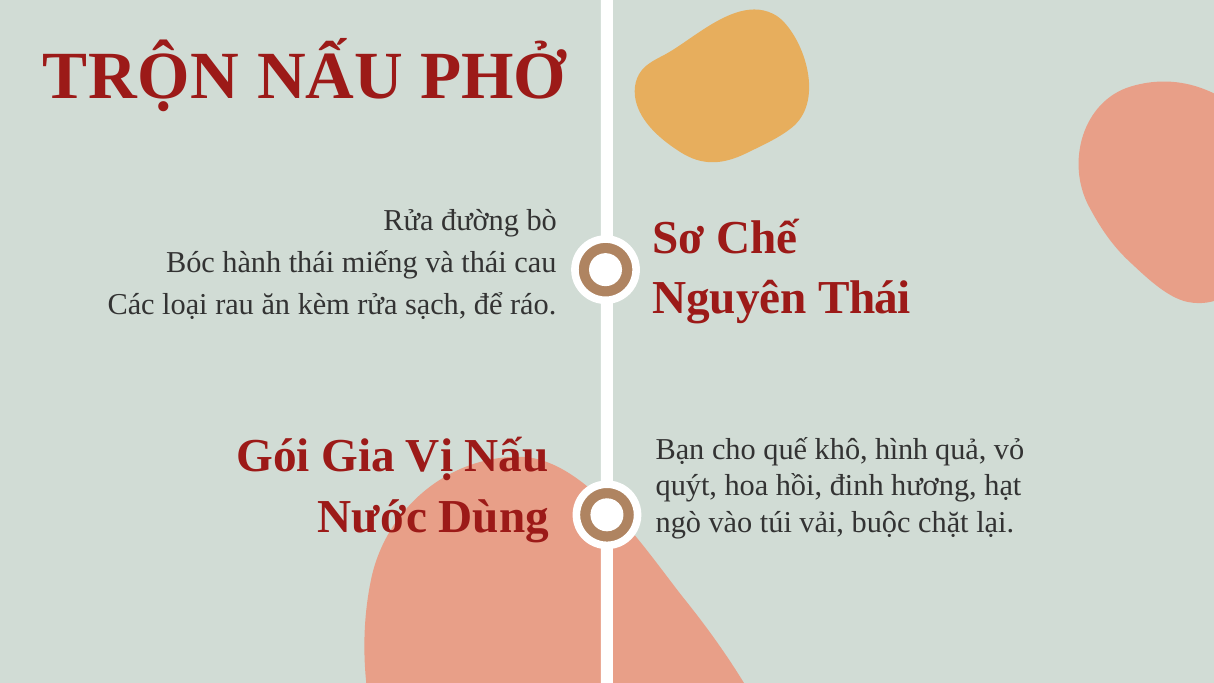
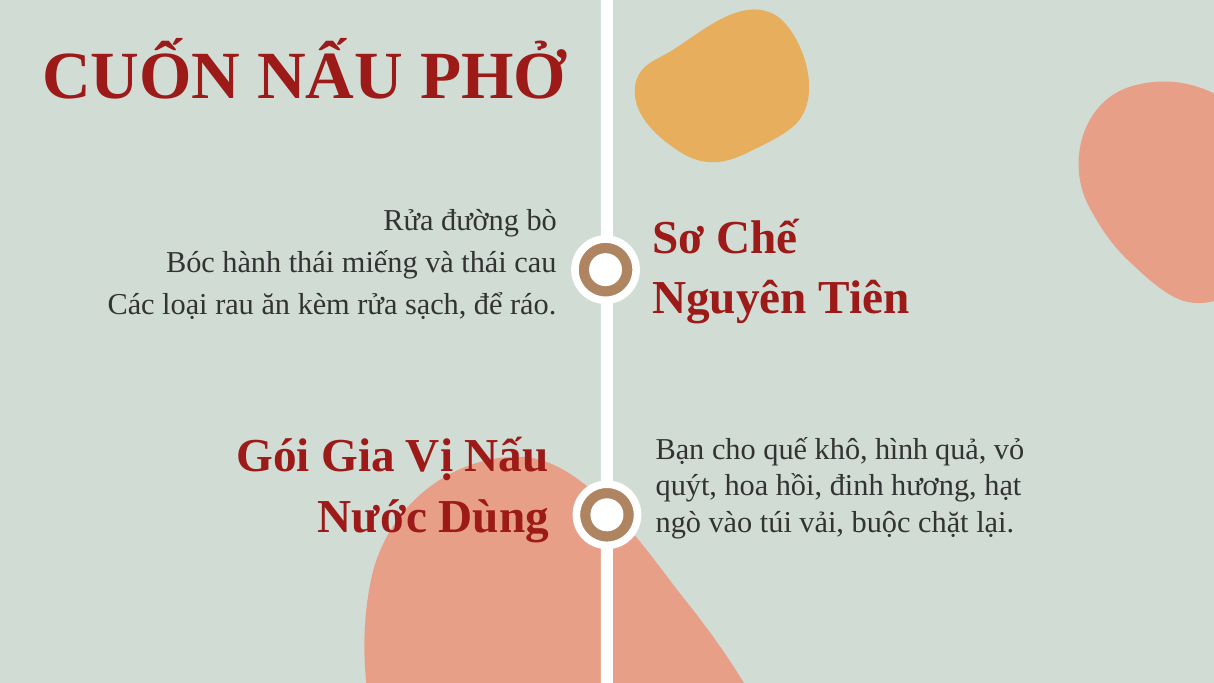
TRỘN: TRỘN -> CUỐN (141, 77)
Nguyên Thái: Thái -> Tiên (864, 298)
